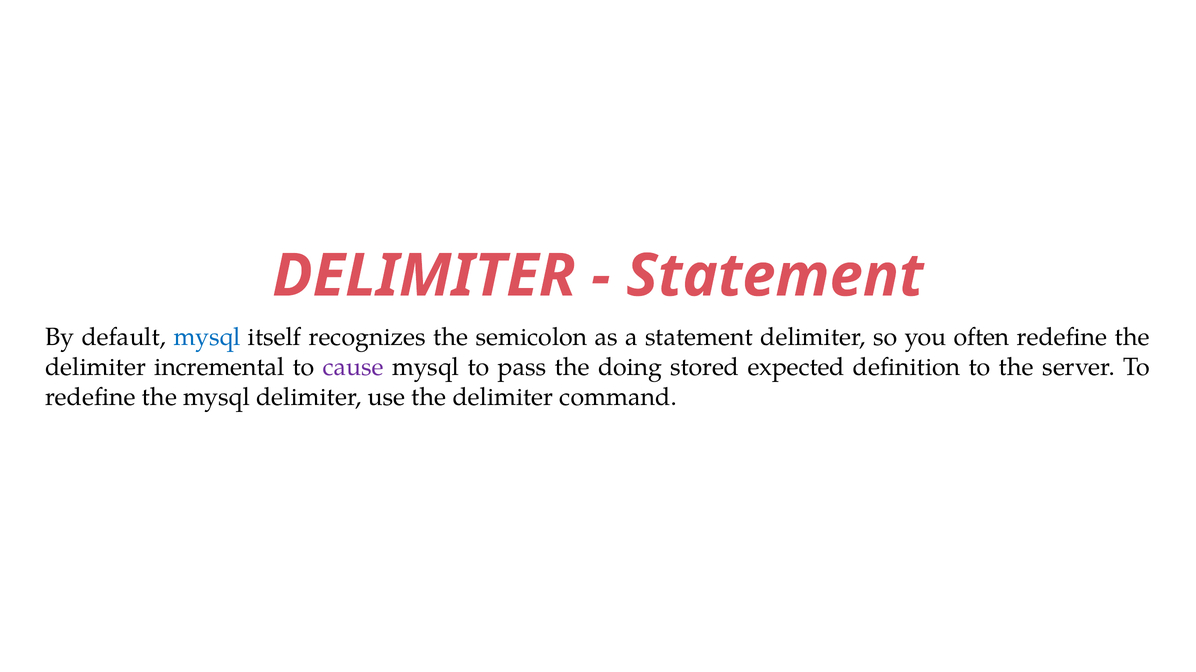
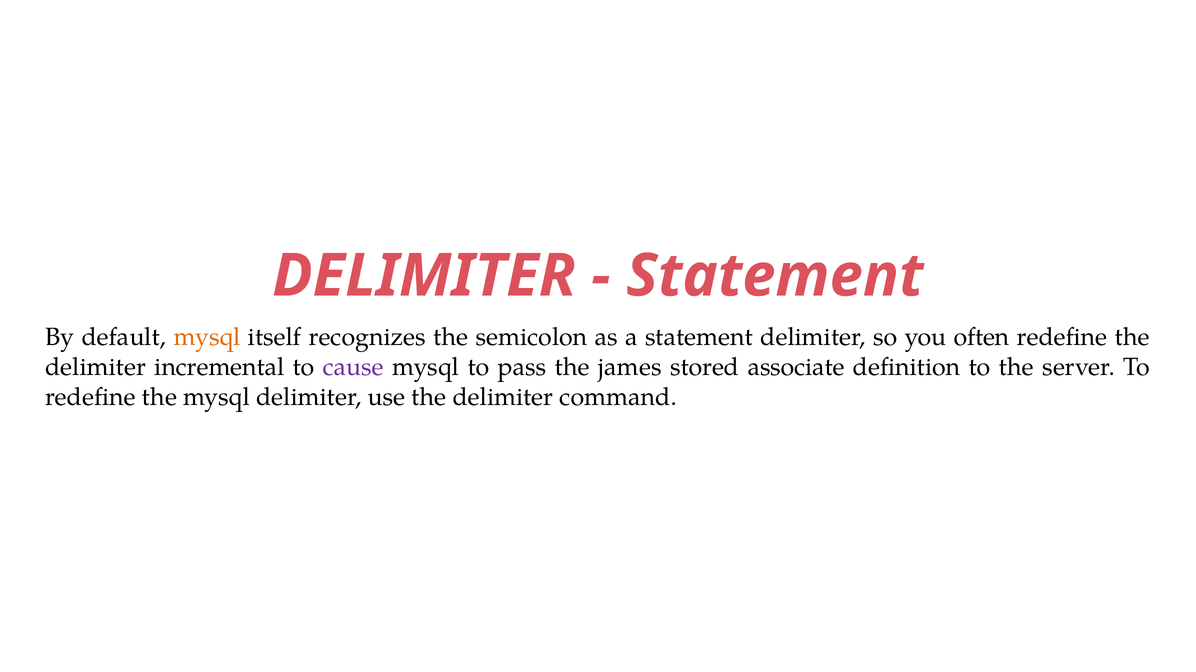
mysql colour: blue -> orange (207, 338)
doing: doing -> james (630, 367)
expected: expected -> associate (796, 367)
